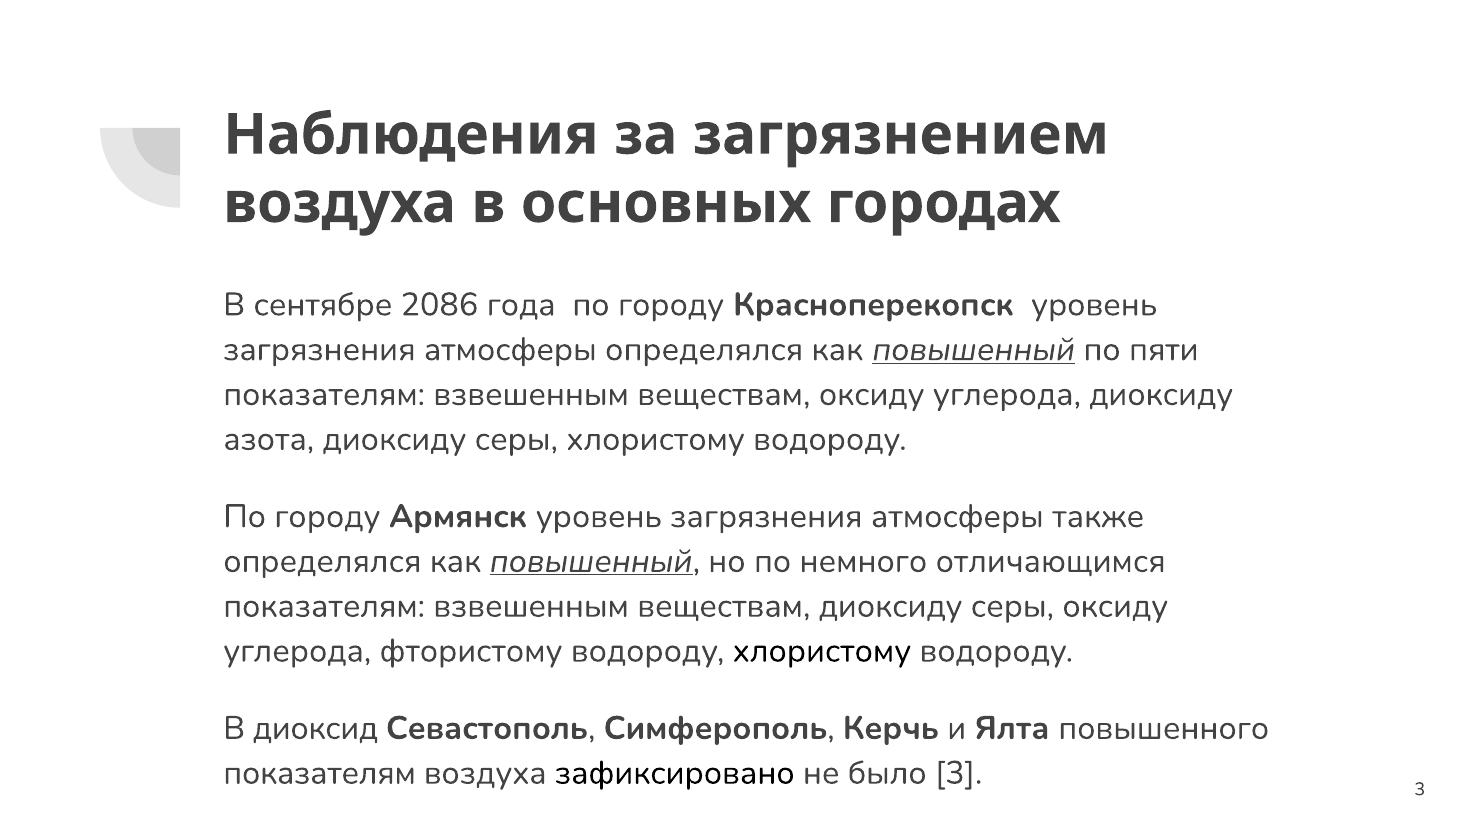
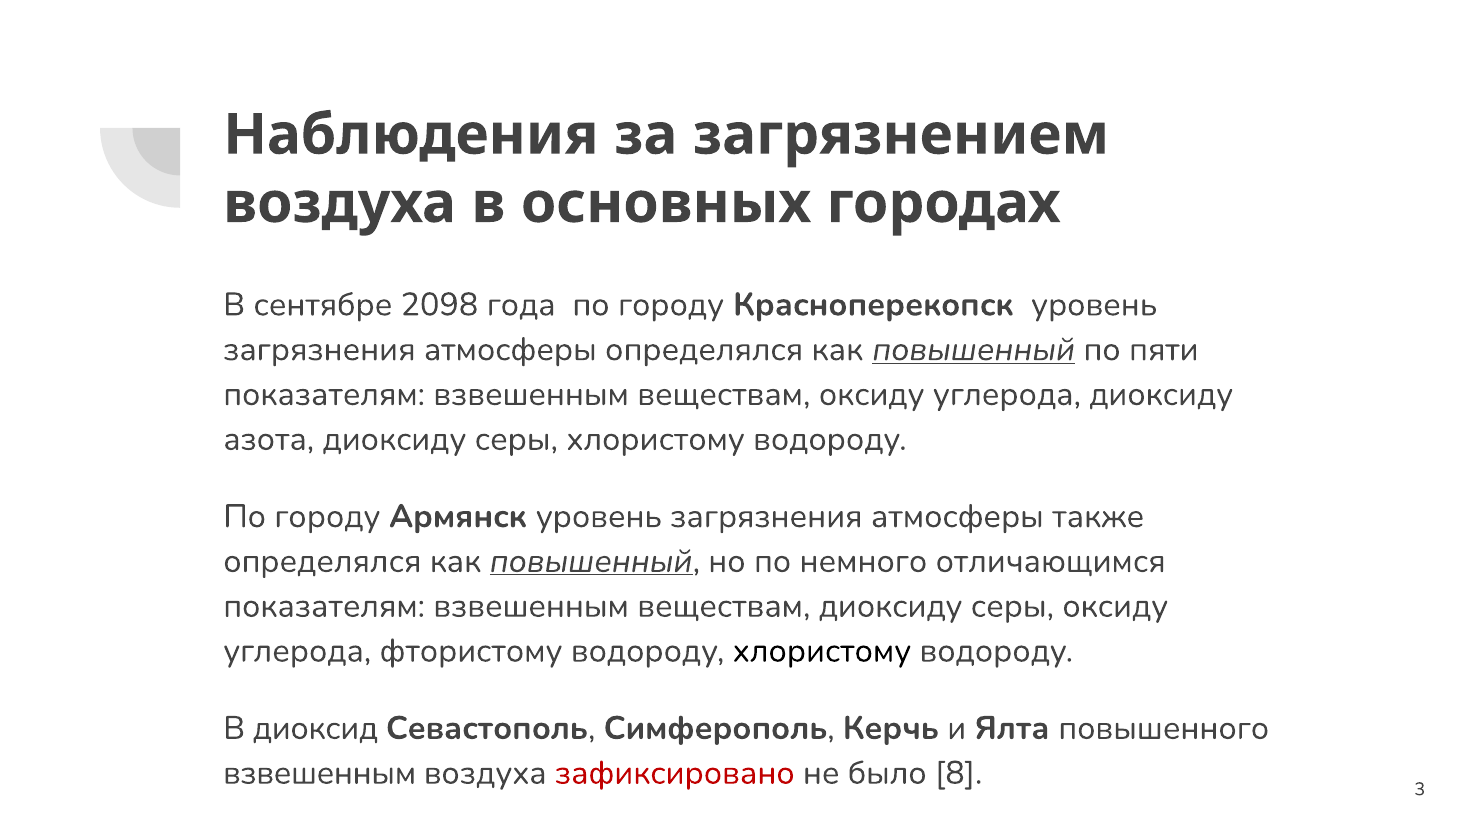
2086: 2086 -> 2098 (439, 305)
показателям: показателям -> взвешенным (320, 773)
зафиксировано colour: black -> red (675, 773)
было 3: 3 -> 8 (959, 773)
